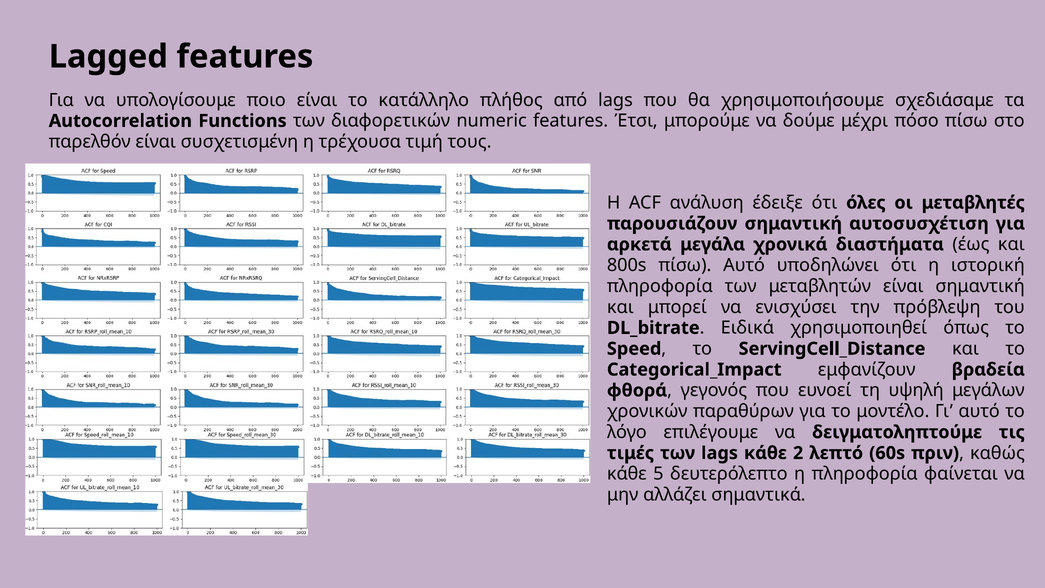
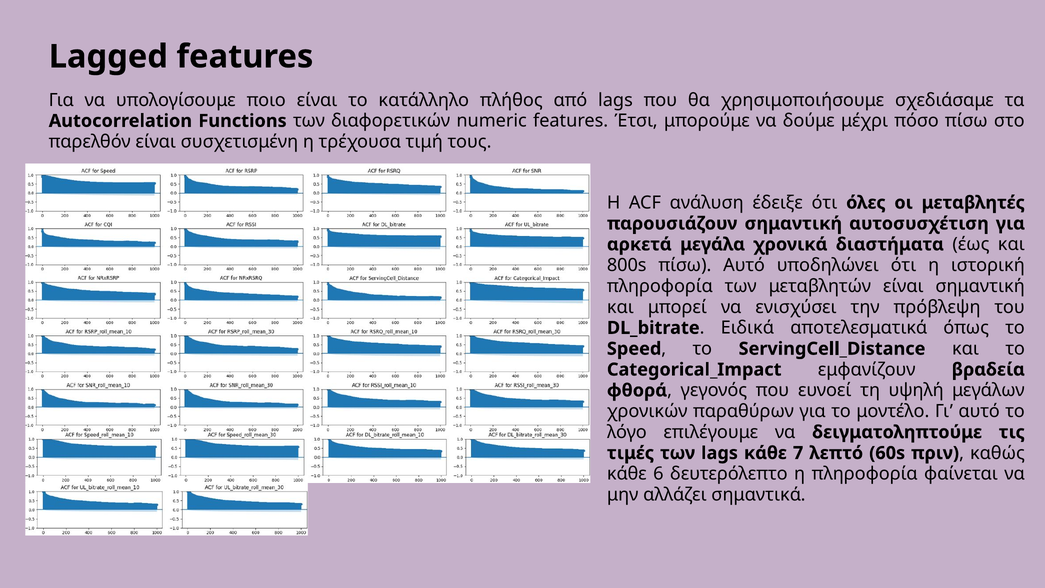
χρησιμοποιηθεί: χρησιμοποιηθεί -> αποτελεσματικά (859, 328)
2: 2 -> 7 (798, 453)
5: 5 -> 6 (658, 474)
